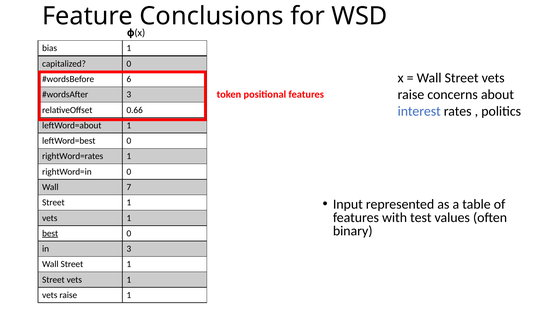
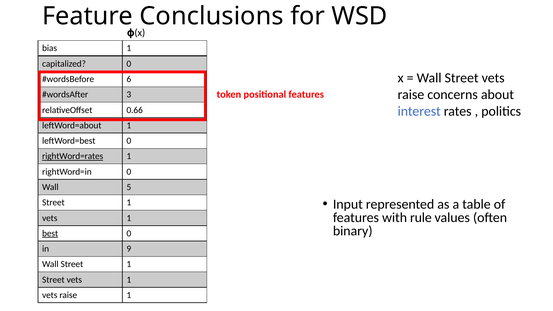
rightWord=rates underline: none -> present (73, 156)
7: 7 -> 5 (129, 187)
test: test -> rule (421, 218)
in 3: 3 -> 9 (129, 249)
